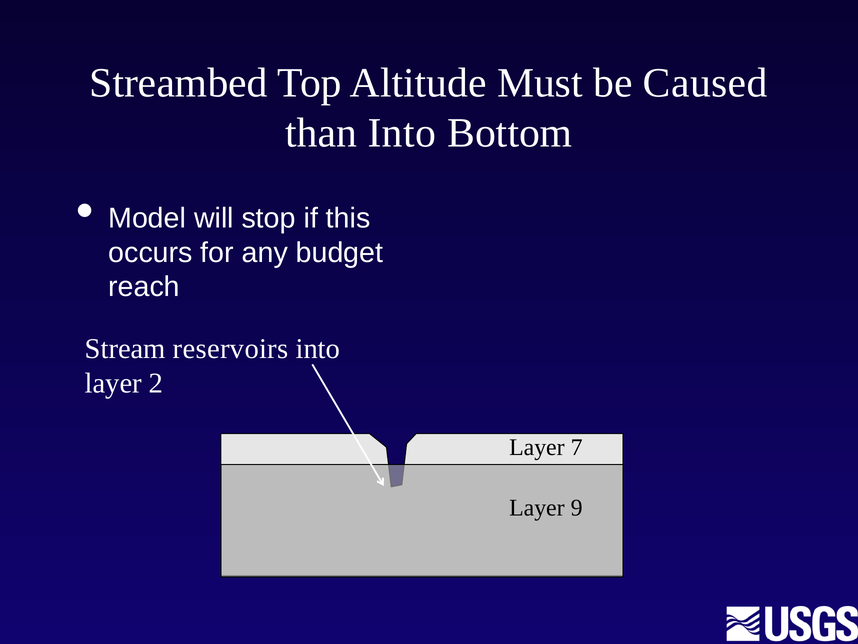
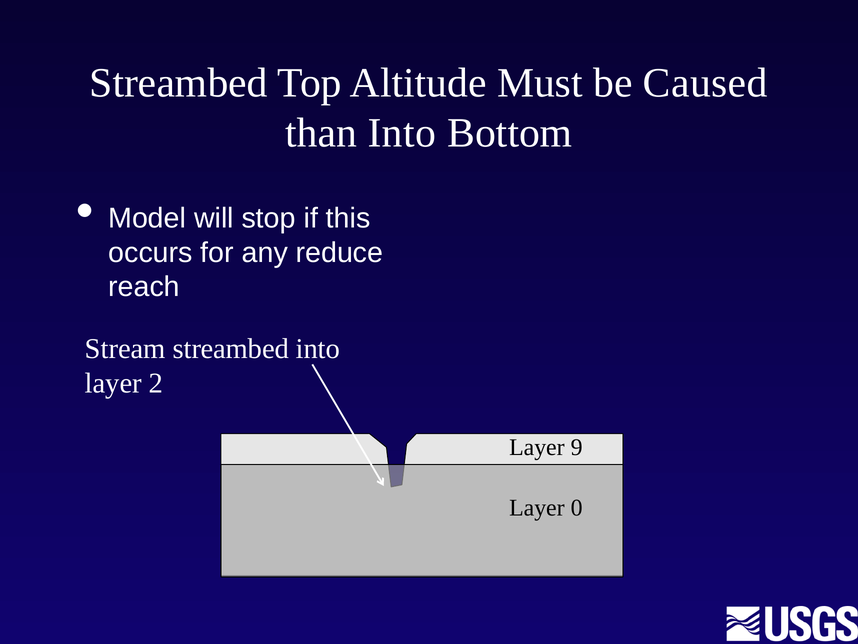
budget: budget -> reduce (339, 252)
Stream reservoirs: reservoirs -> streambed (231, 348)
7: 7 -> 9 (577, 447)
9: 9 -> 0 (577, 507)
